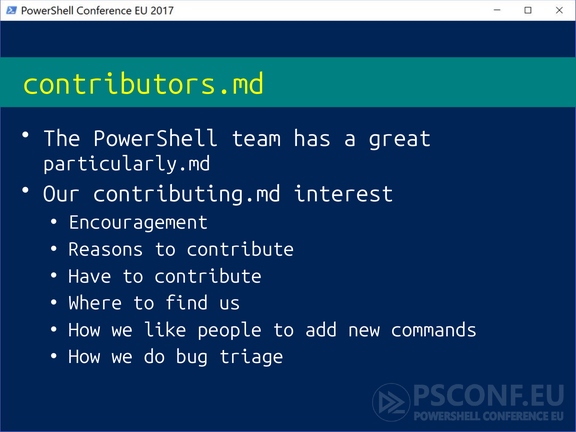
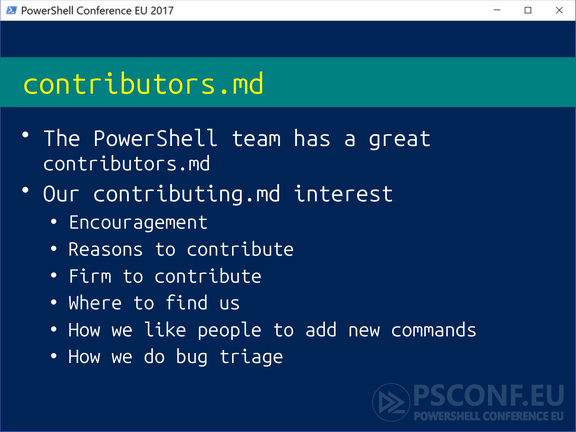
particularly.md: particularly.md -> contributors.md (127, 164)
Have: Have -> Firm (90, 276)
